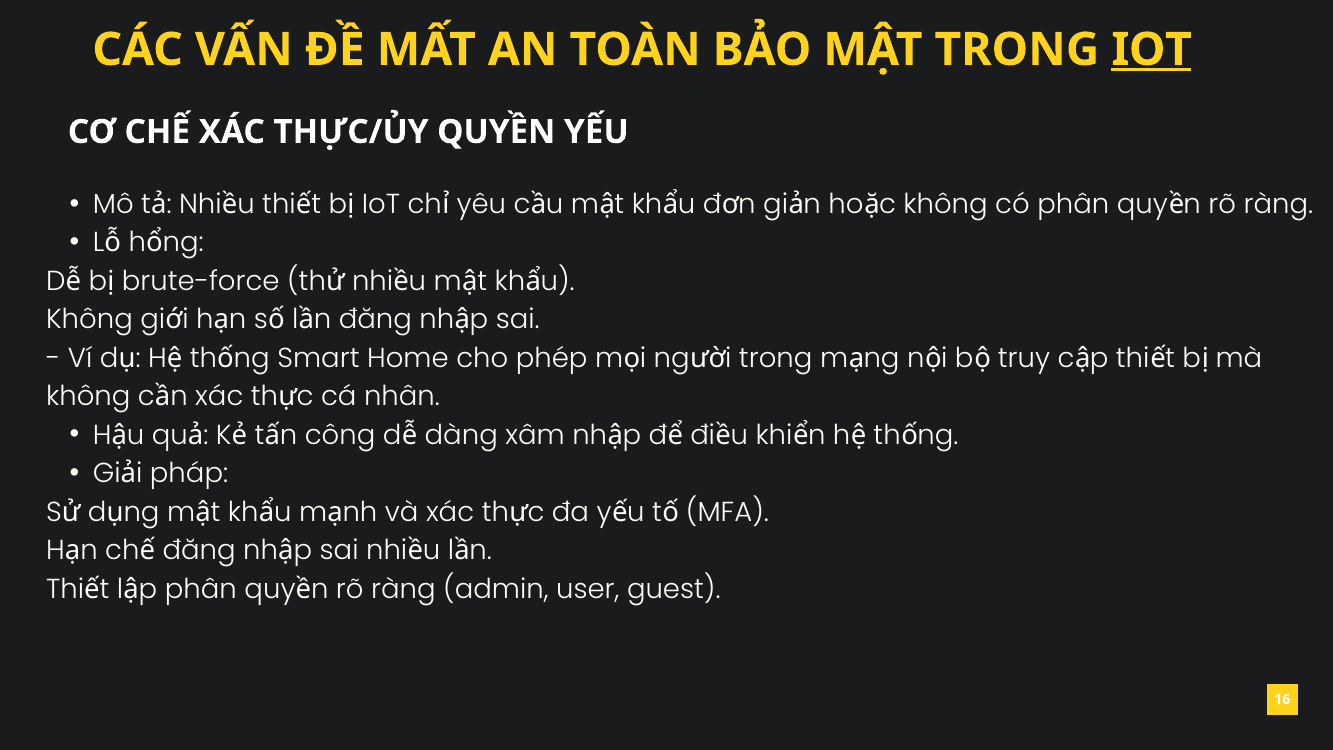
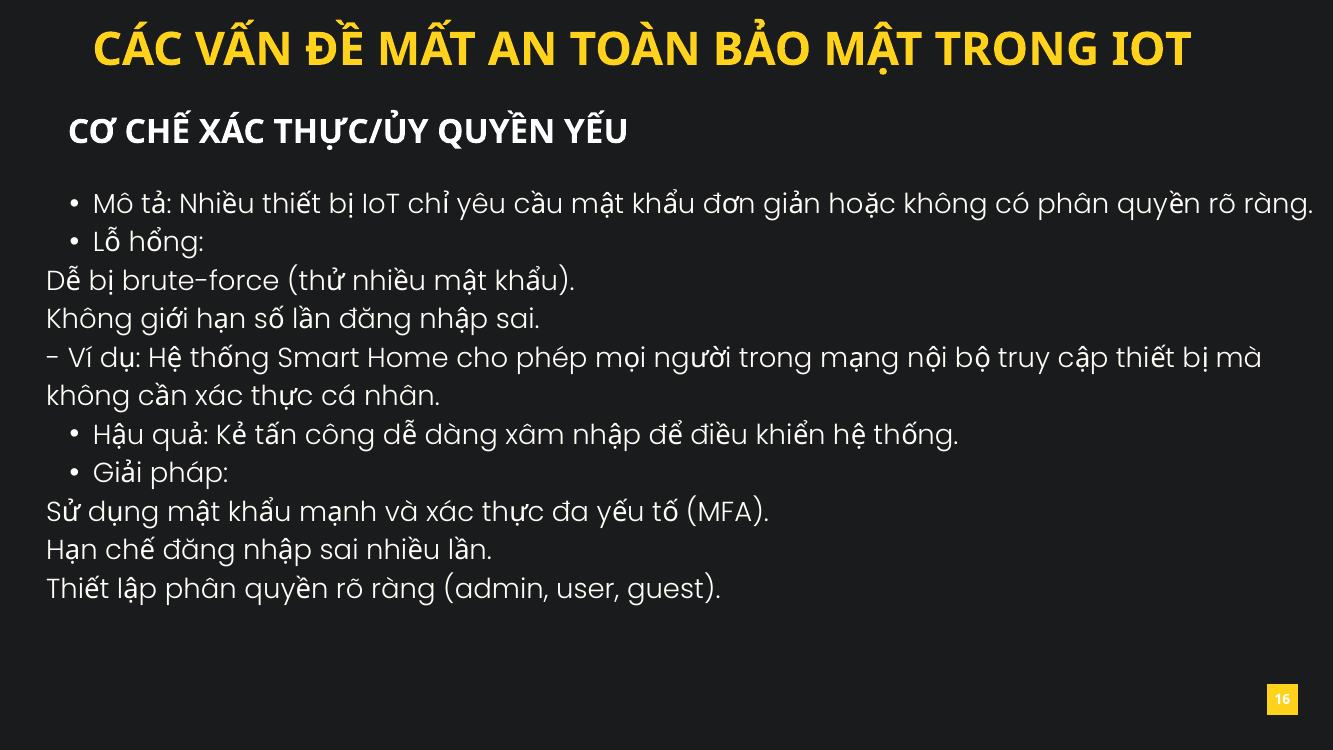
IOT underline: present -> none (1152, 50)
